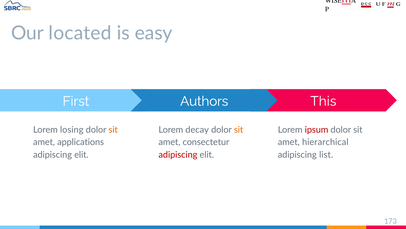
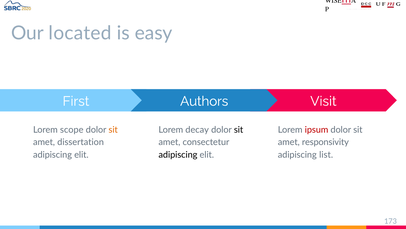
This: This -> Visit (323, 101)
losing: losing -> scope (72, 129)
sit colour: orange -> black (239, 129)
applications: applications -> dissertation (81, 142)
hierarchical: hierarchical -> responsivity (325, 142)
adipiscing colour: red -> black (178, 154)
